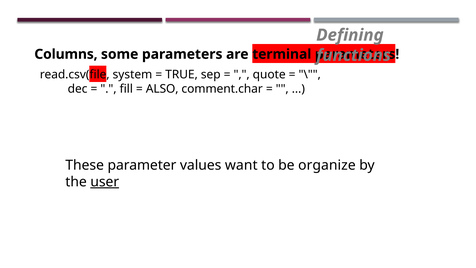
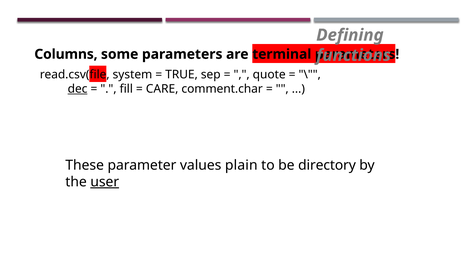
dec underline: none -> present (78, 89)
ALSO: ALSO -> CARE (162, 89)
want: want -> plain (241, 165)
organize: organize -> directory (327, 165)
